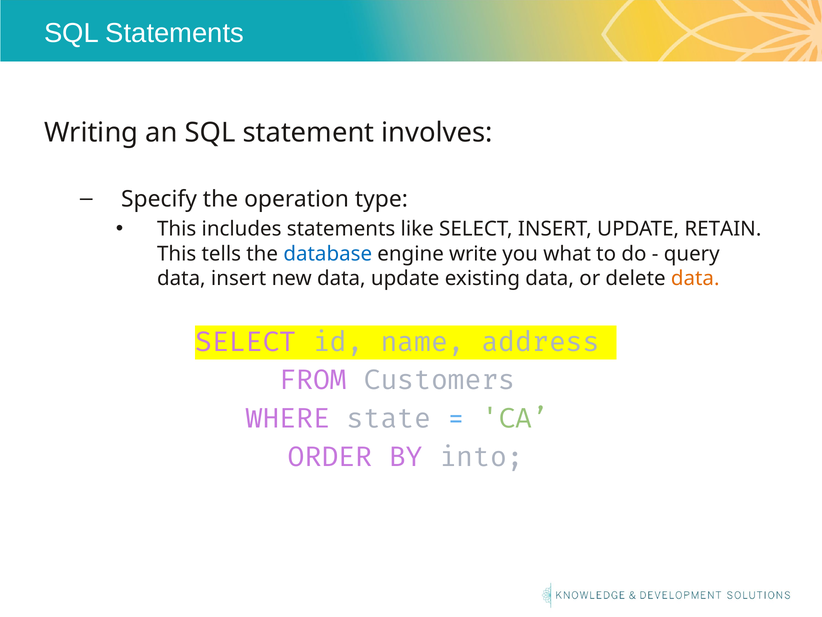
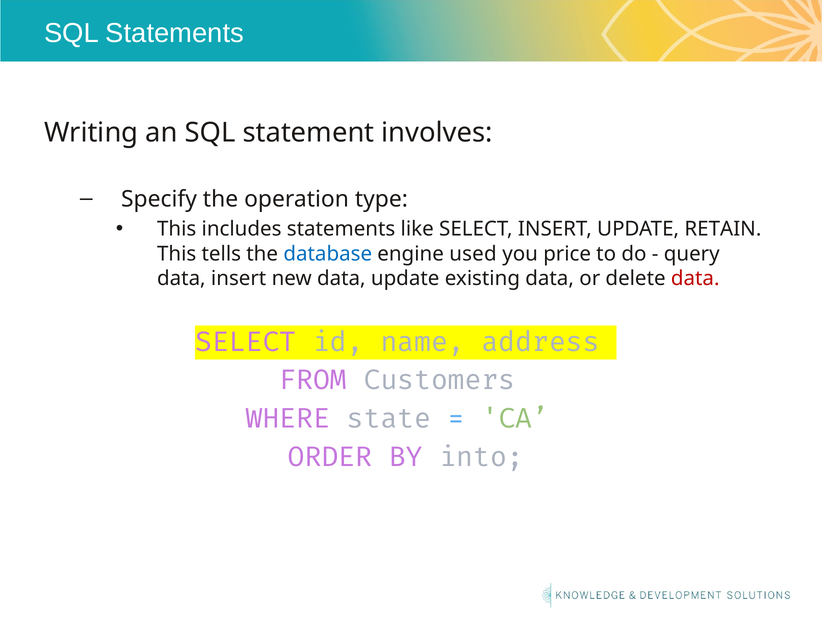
write: write -> used (473, 254)
what: what -> price (567, 254)
data colour: orange -> red (695, 278)
